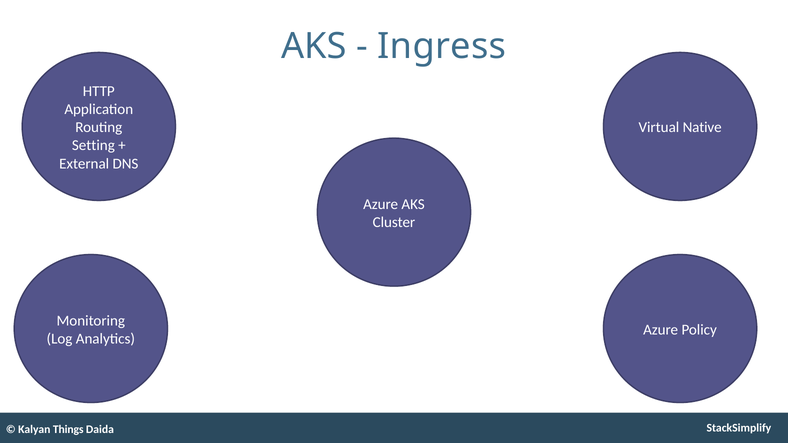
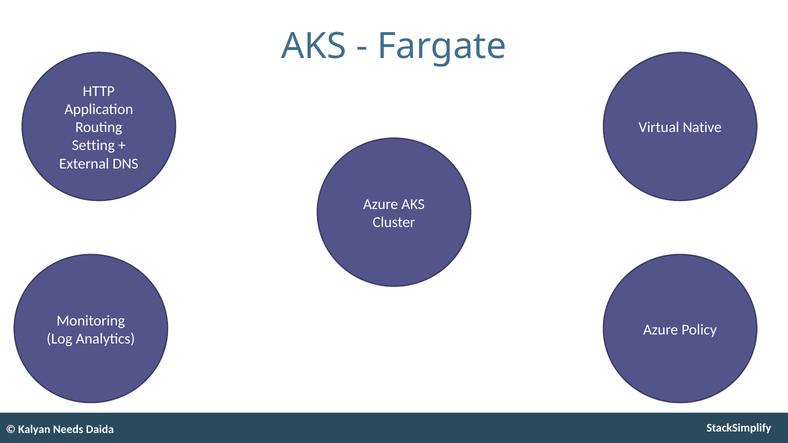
Ingress: Ingress -> Fargate (442, 46)
Things: Things -> Needs (68, 430)
